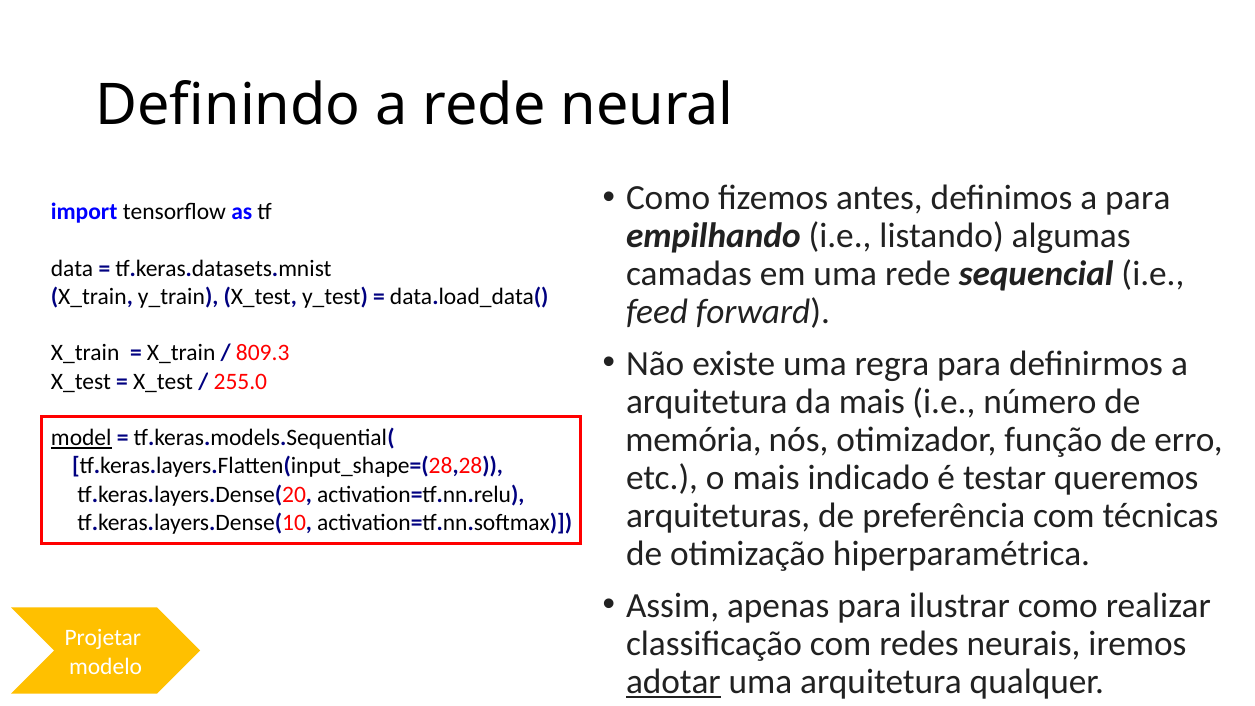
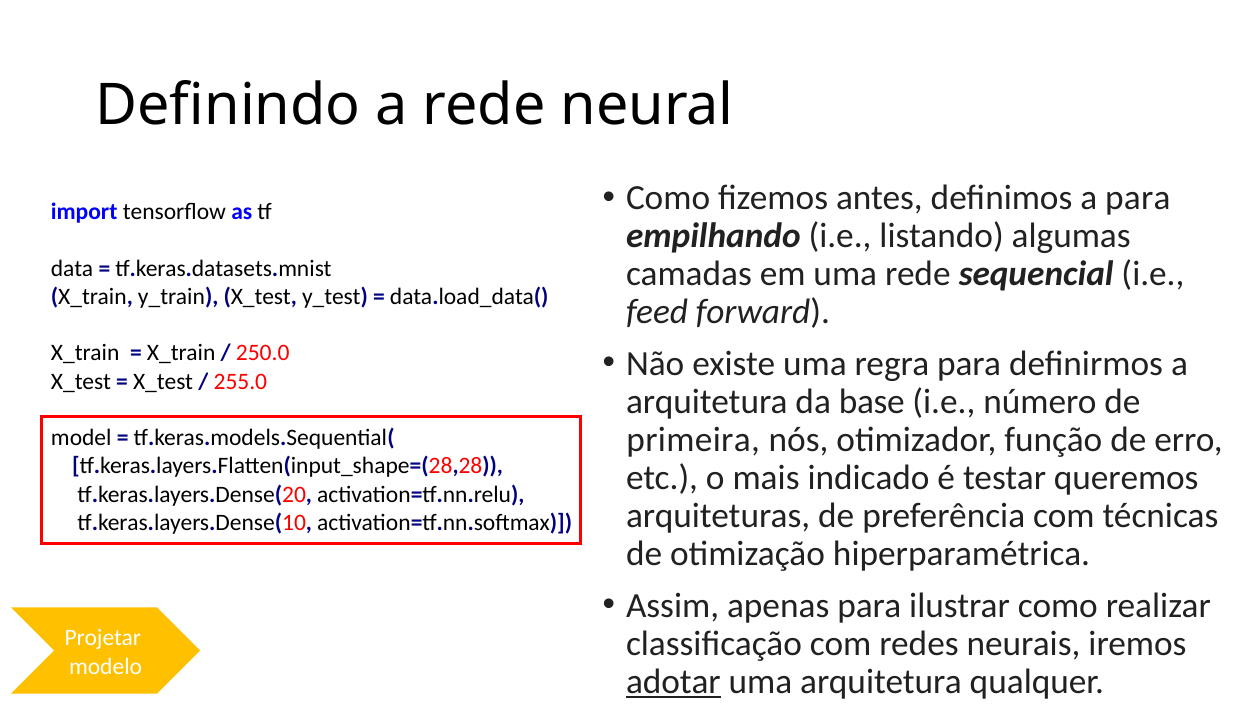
809.3: 809.3 -> 250.0 (263, 353)
da mais: mais -> base (872, 402)
memória: memória -> primeira (693, 440)
model underline: present -> none (81, 438)
